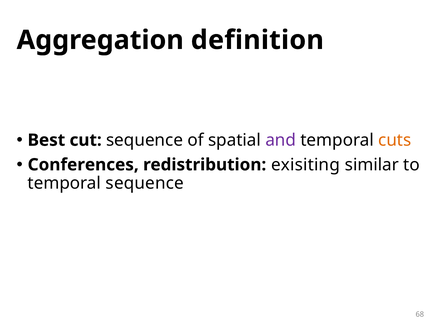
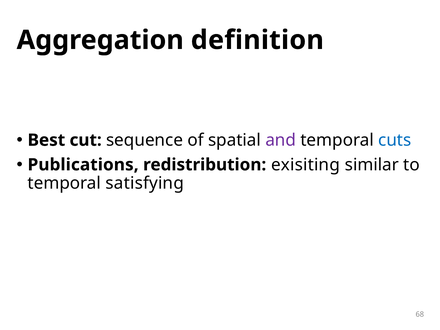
cuts colour: orange -> blue (395, 140)
Conferences: Conferences -> Publications (83, 165)
temporal sequence: sequence -> satisfying (145, 183)
